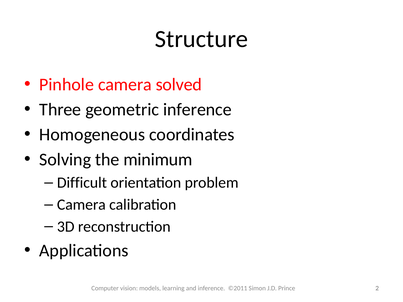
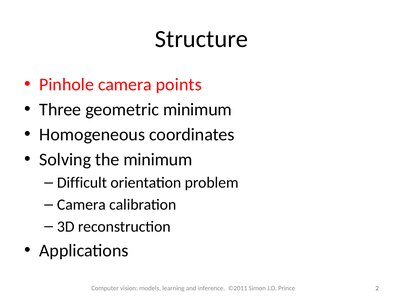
solved: solved -> points (179, 85)
geometric inference: inference -> minimum (197, 110)
